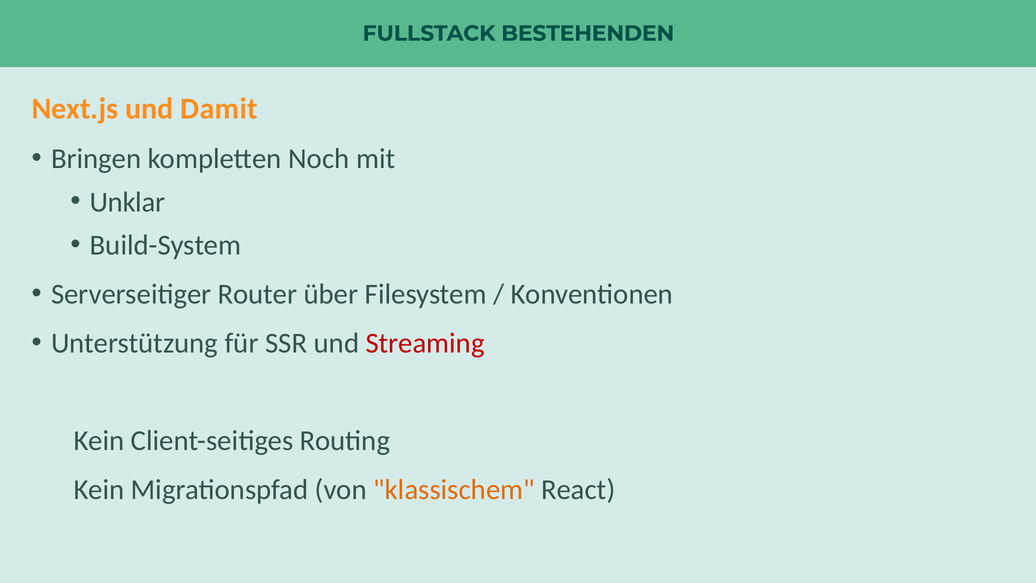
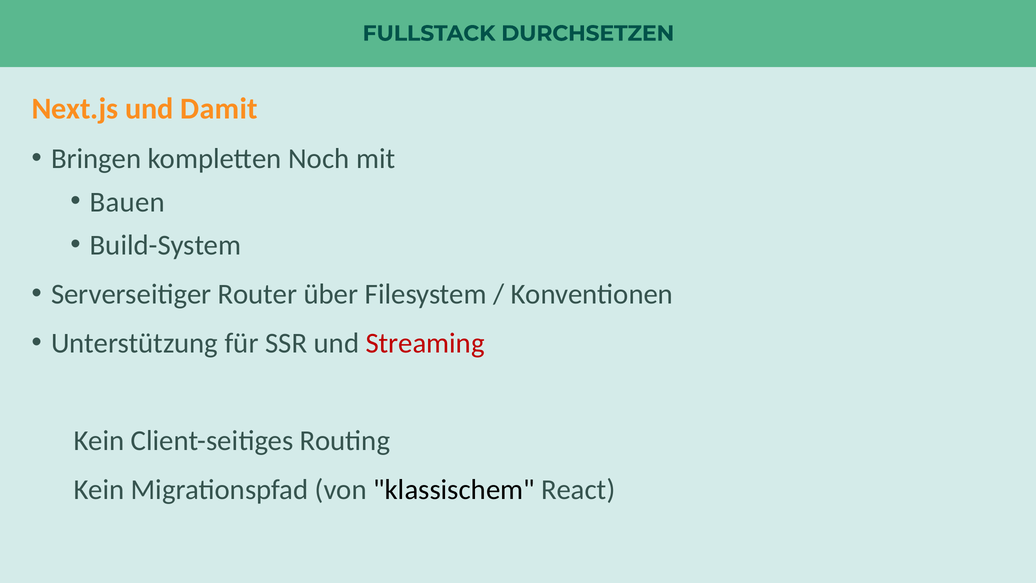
BESTEHENDEN: BESTEHENDEN -> DURCHSETZEN (588, 33)
Unklar: Unklar -> Bauen (127, 202)
klassischem colour: orange -> black (454, 489)
